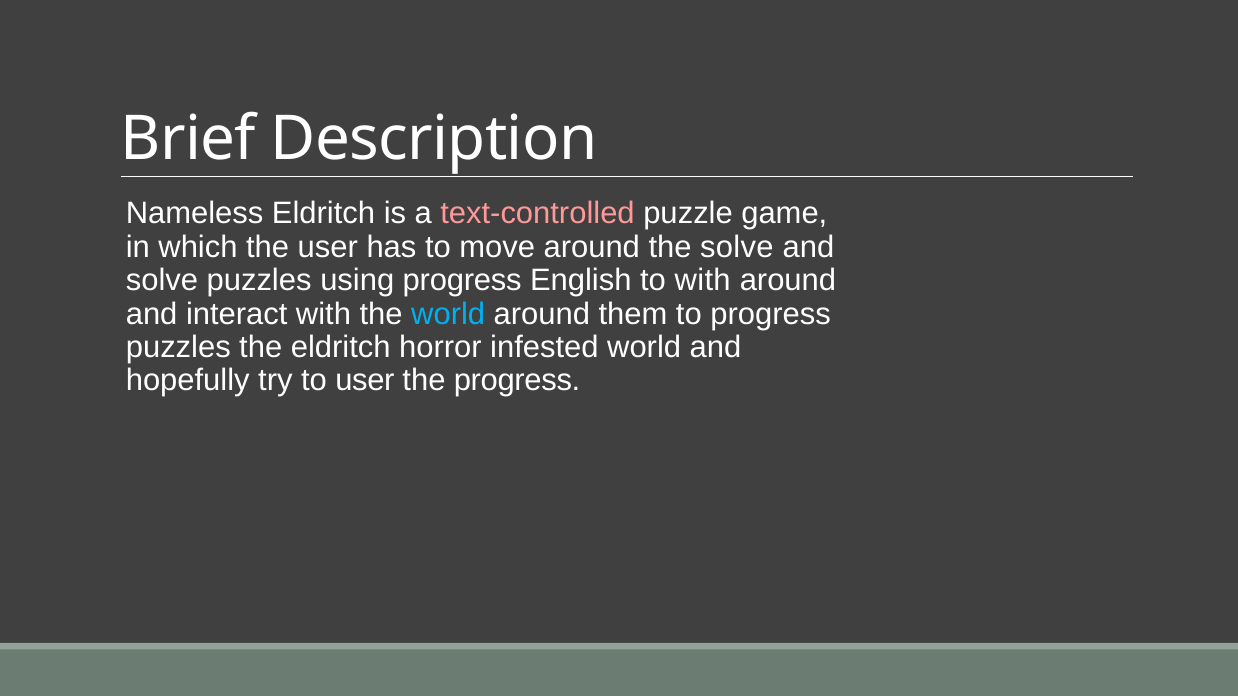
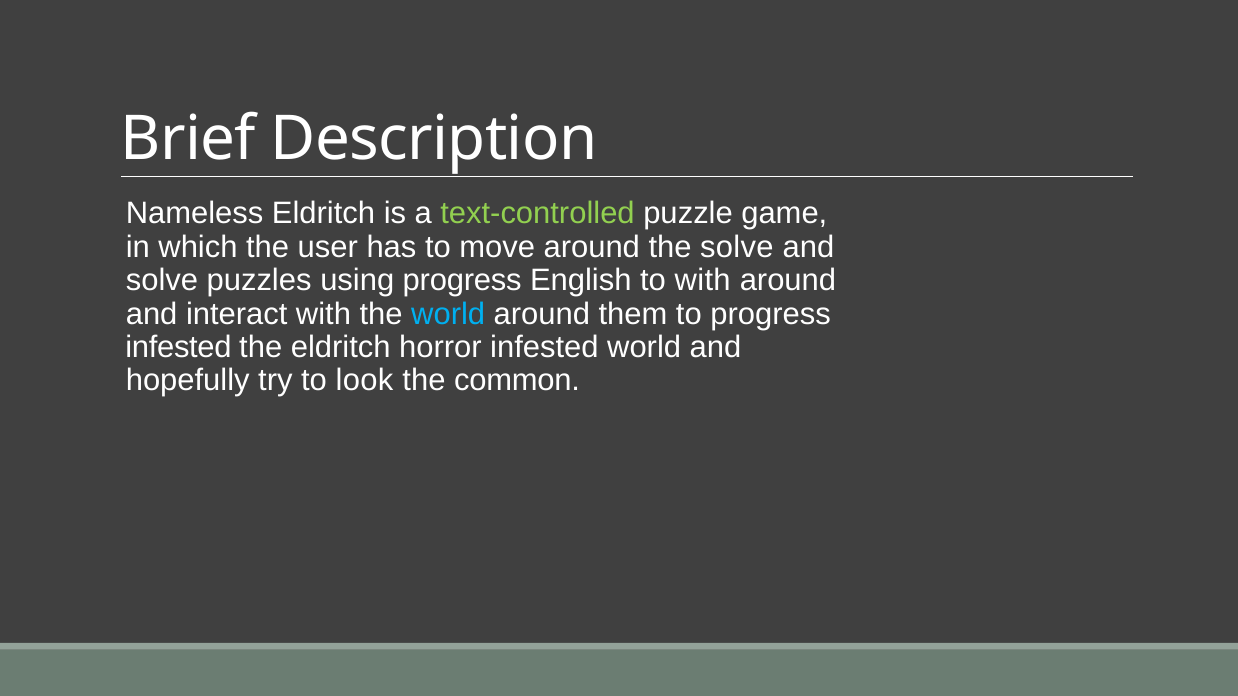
text-controlled colour: pink -> light green (538, 214)
puzzles: puzzles -> infested (178, 348)
to user: user -> look (365, 381)
the progress: progress -> common (517, 381)
